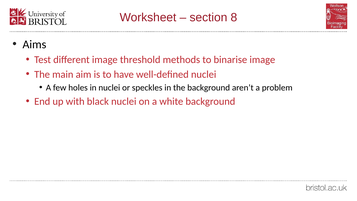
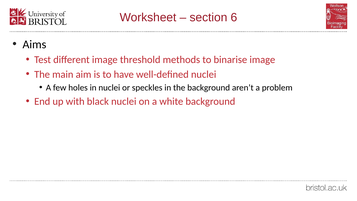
8: 8 -> 6 (234, 17)
